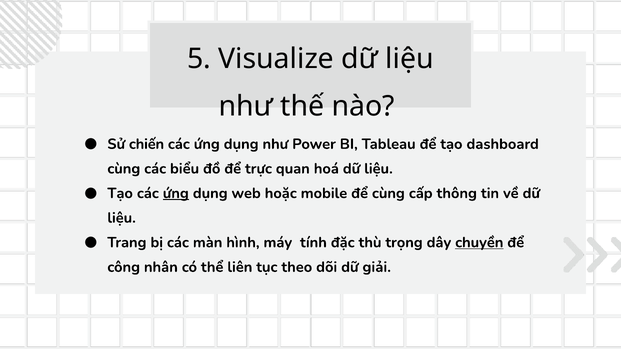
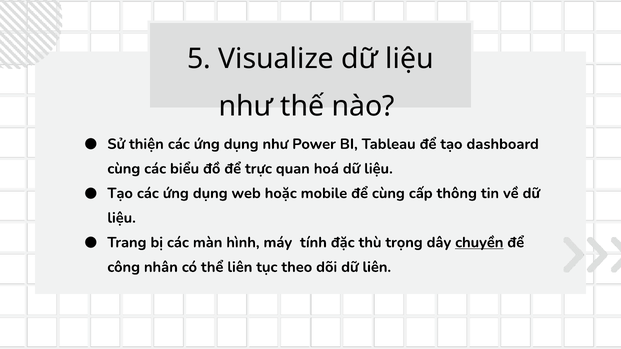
chiến: chiến -> thiện (146, 144)
ứng underline: present -> none (176, 193)
dữ giải: giải -> liên (377, 267)
